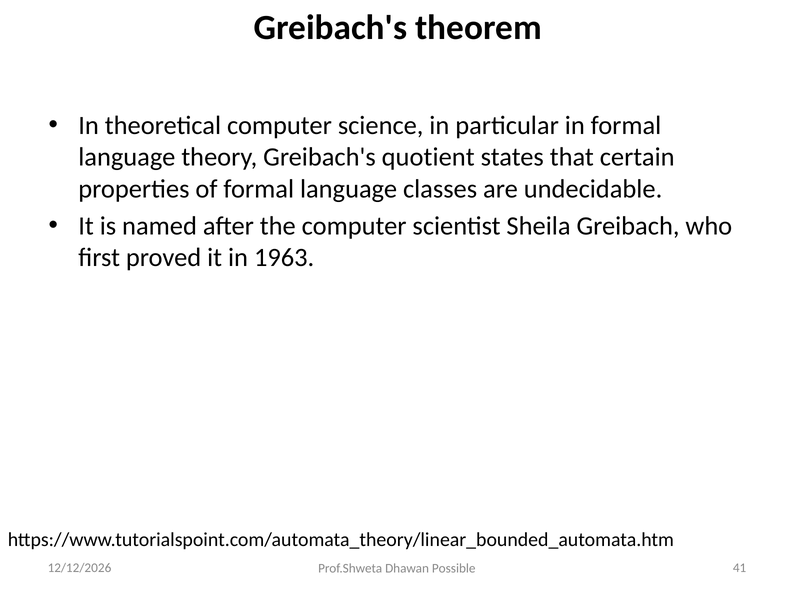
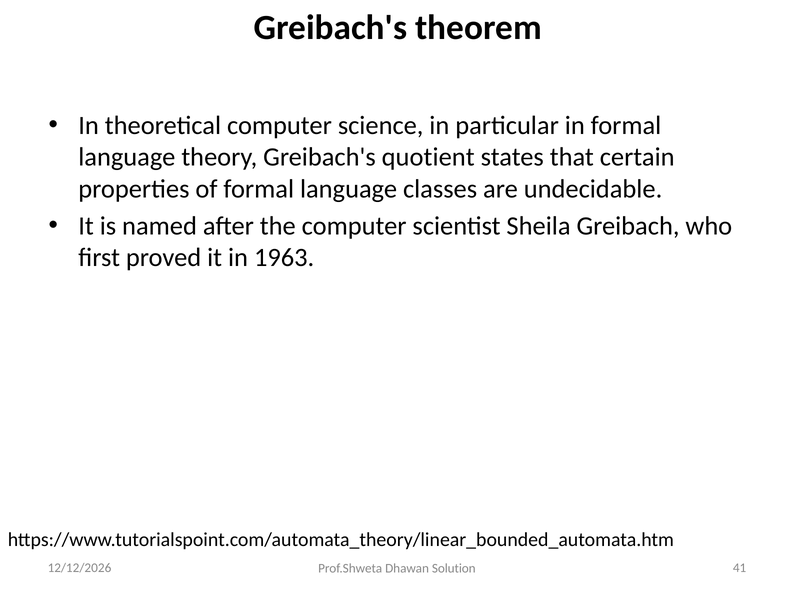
Possible: Possible -> Solution (454, 569)
